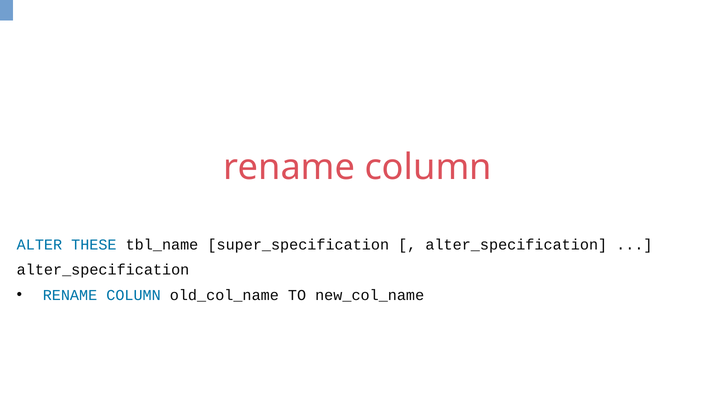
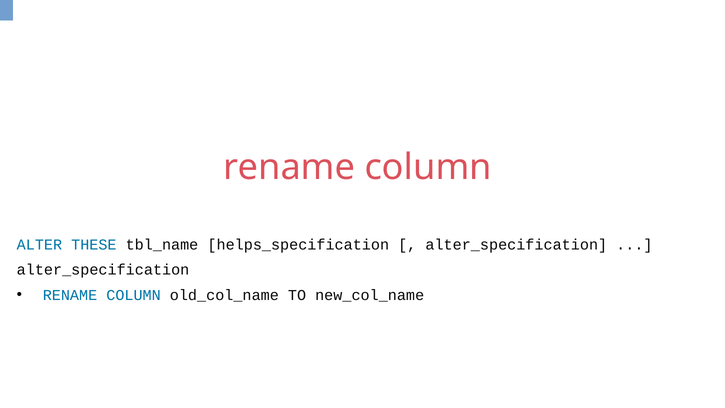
super_specification: super_specification -> helps_specification (298, 244)
